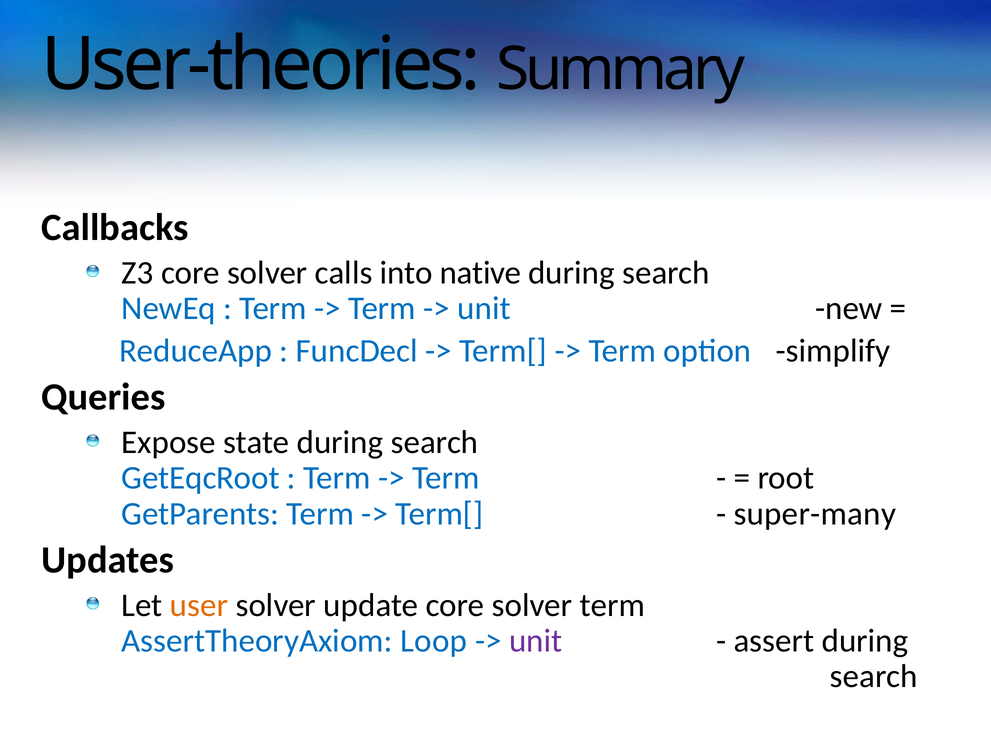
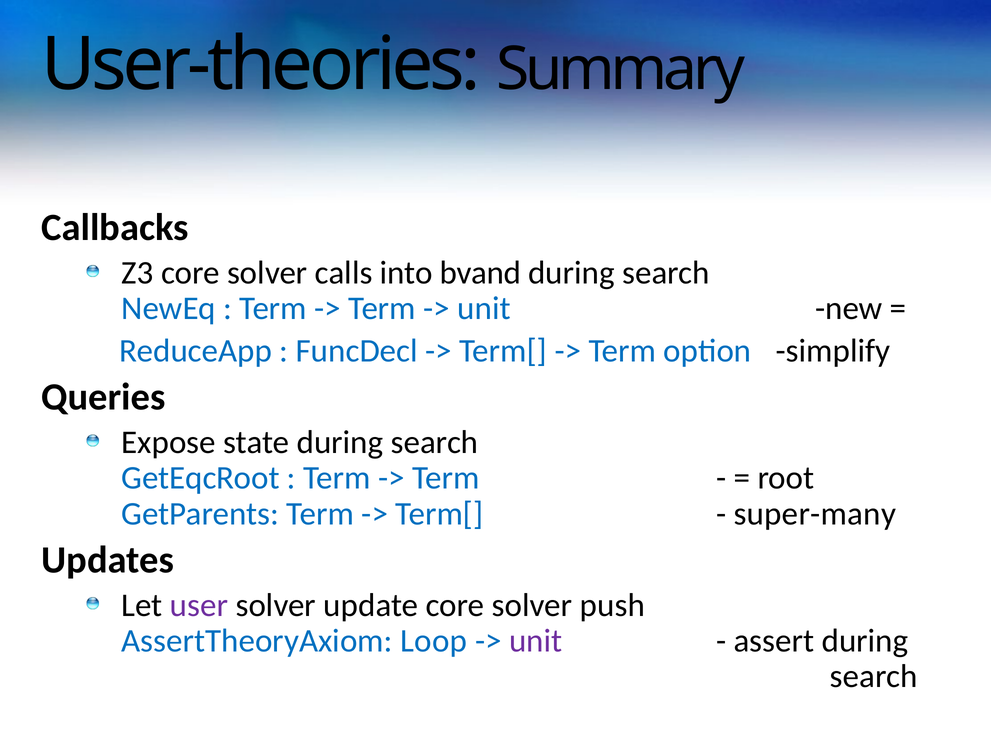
native: native -> bvand (481, 273)
user colour: orange -> purple (199, 605)
solver term: term -> push (612, 605)
